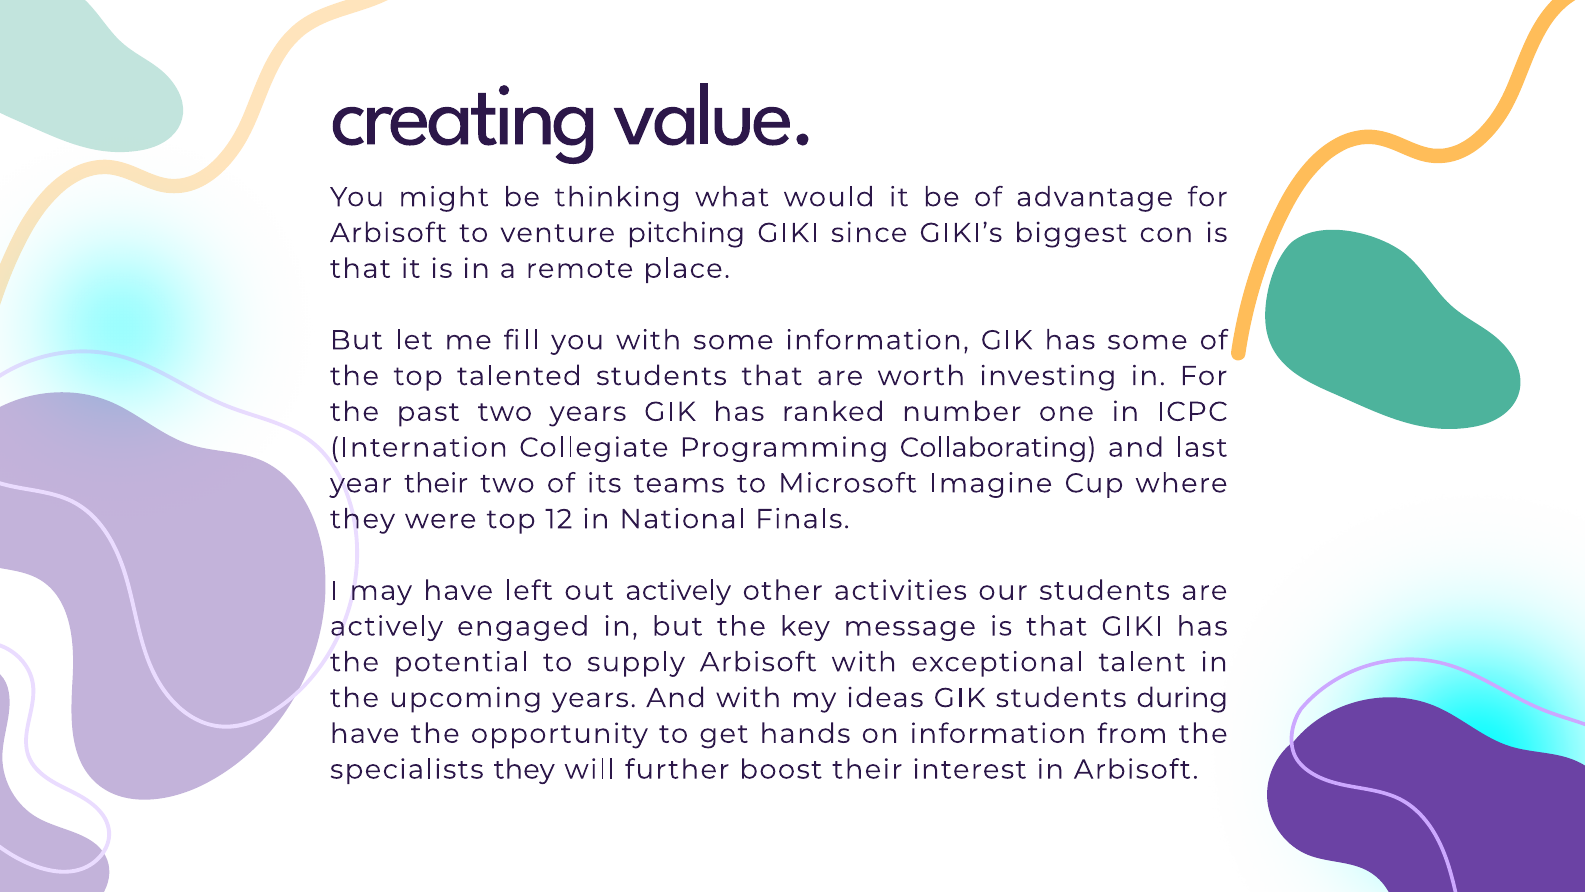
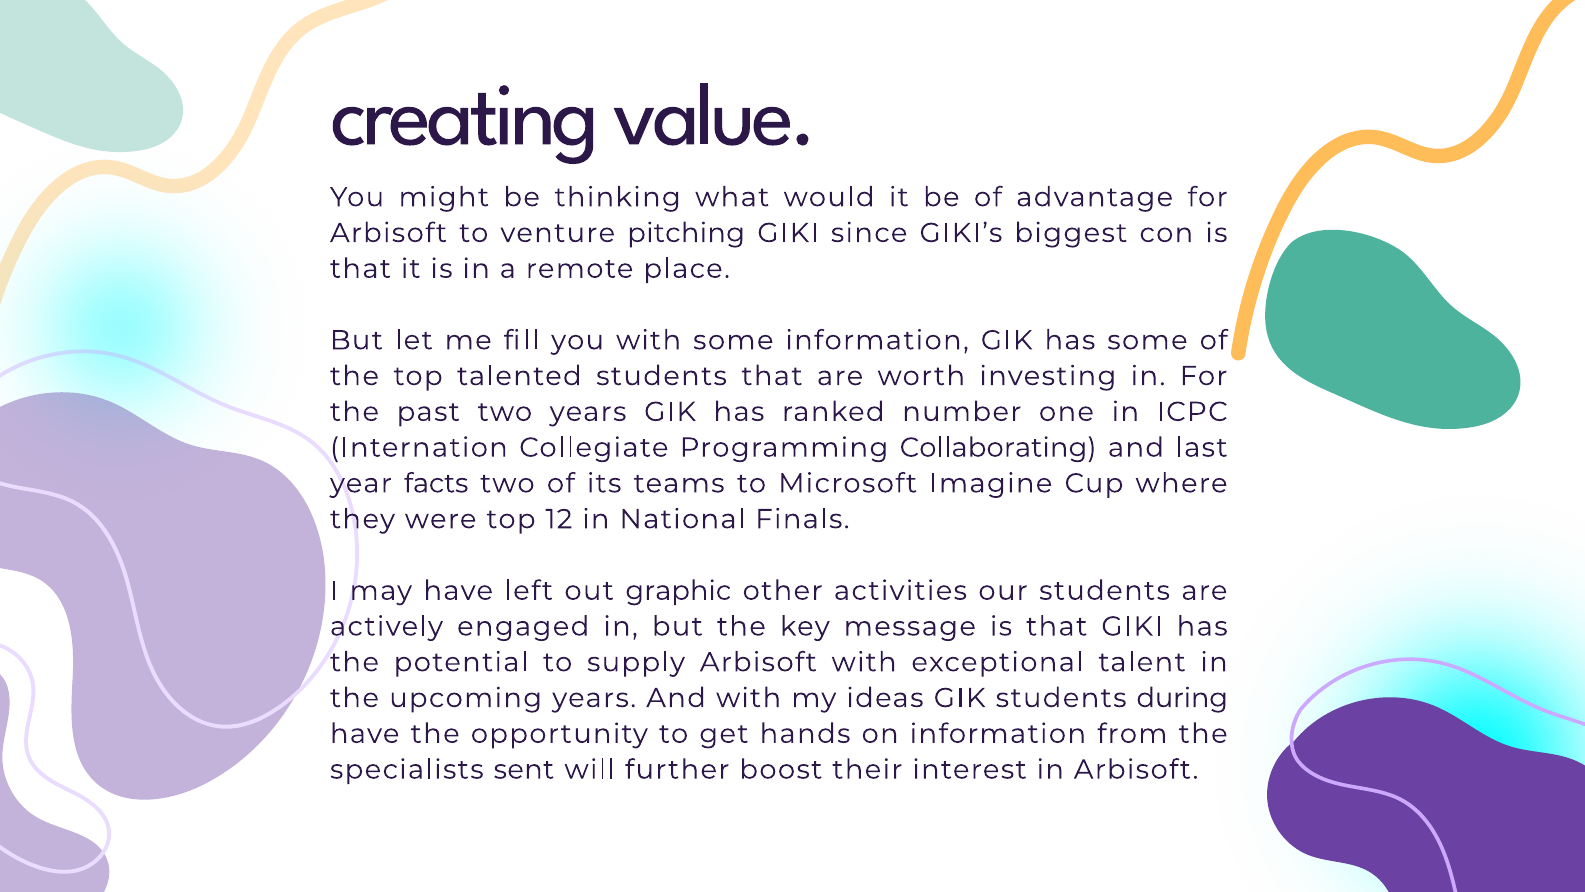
year their: their -> facts (436, 483)
out actively: actively -> graphic (678, 590)
specialists they: they -> sent (524, 769)
